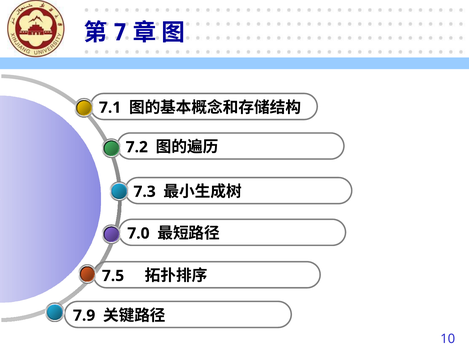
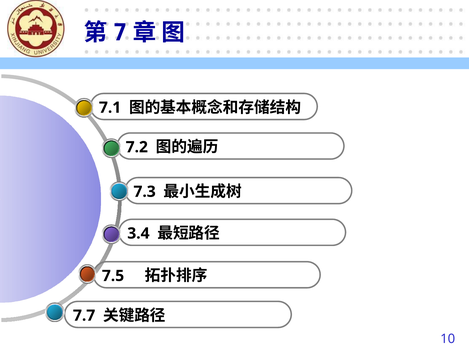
7.0: 7.0 -> 3.4 (138, 233)
7.9: 7.9 -> 7.7 (84, 315)
